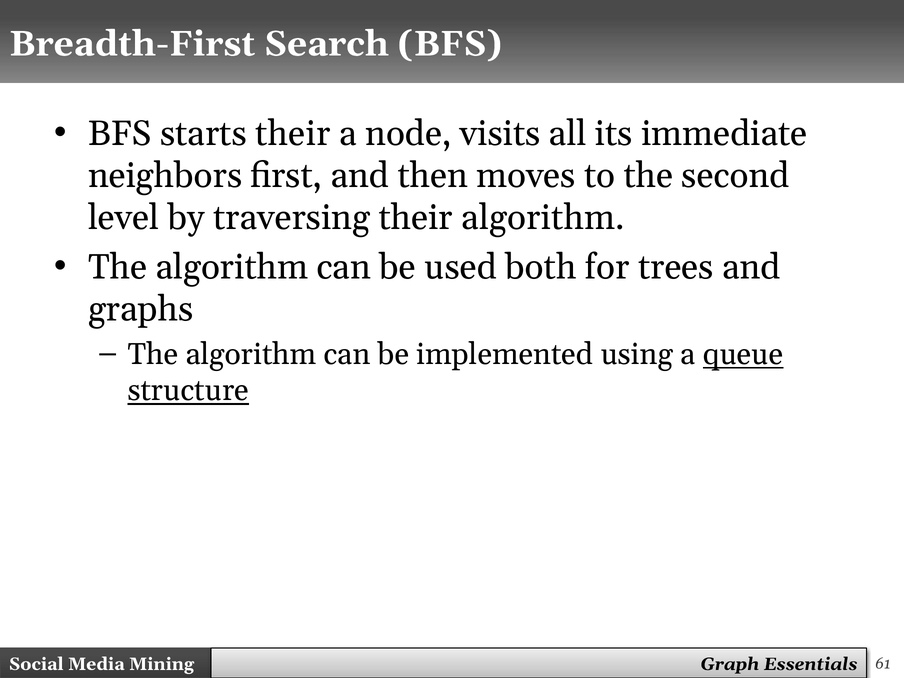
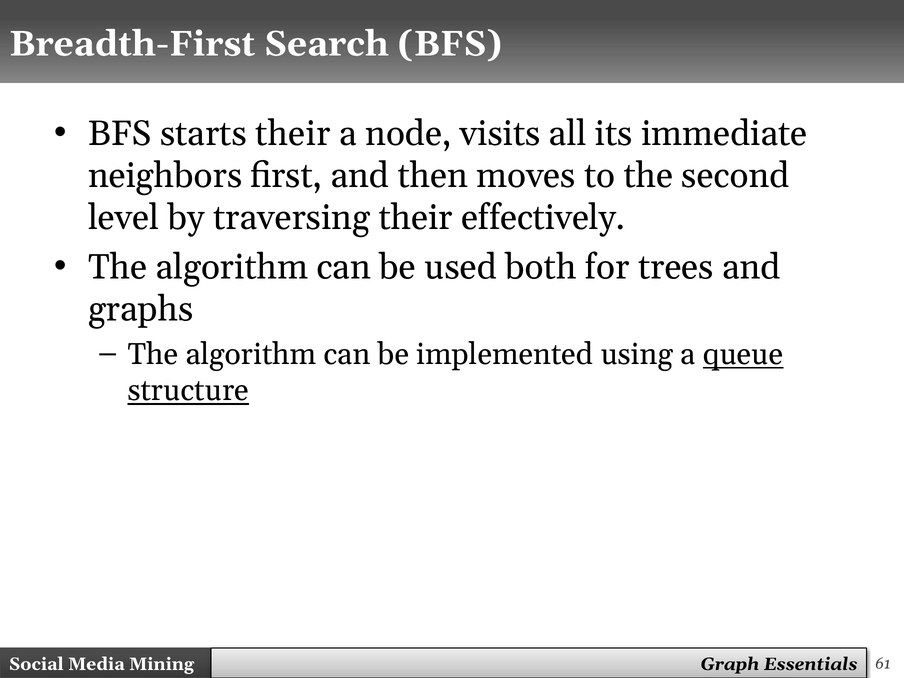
their algorithm: algorithm -> effectively (543, 218)
